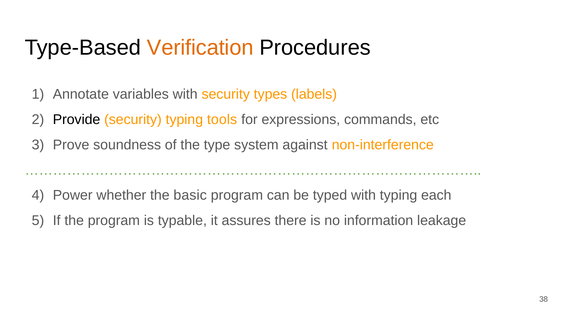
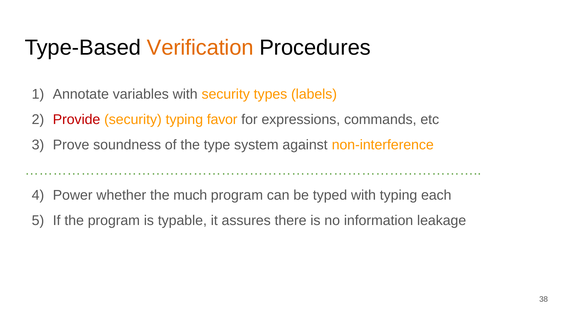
Provide colour: black -> red (77, 119)
tools: tools -> favor (222, 119)
basic: basic -> much (190, 195)
